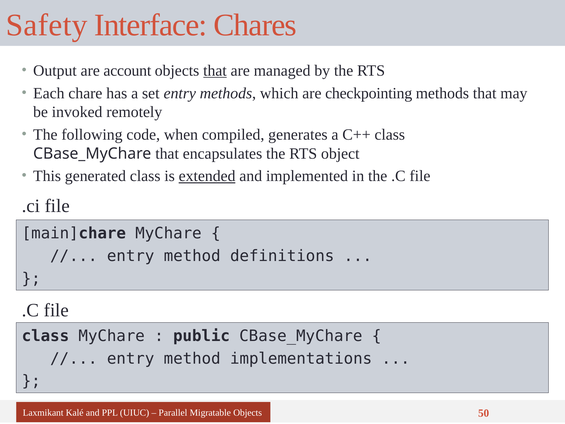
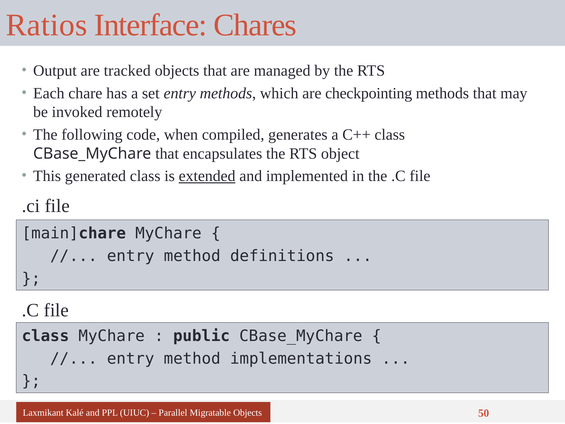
Safety: Safety -> Ratios (47, 25)
account: account -> tracked (127, 71)
that underline: present -> none (215, 71)
